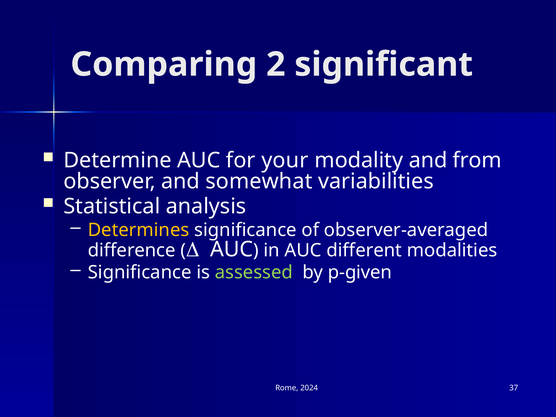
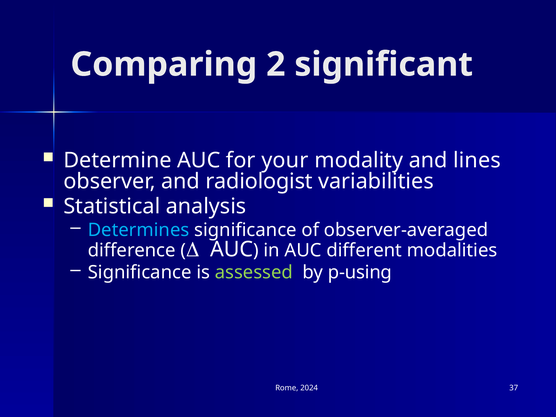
from: from -> lines (477, 161)
somewhat: somewhat -> radiologist (259, 181)
Determines colour: yellow -> light blue (139, 230)
p-given: p-given -> p-using (360, 272)
